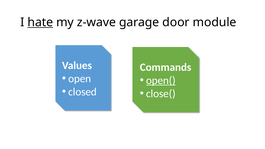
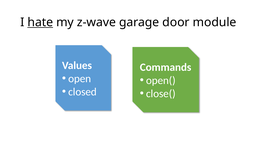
open( underline: present -> none (161, 80)
